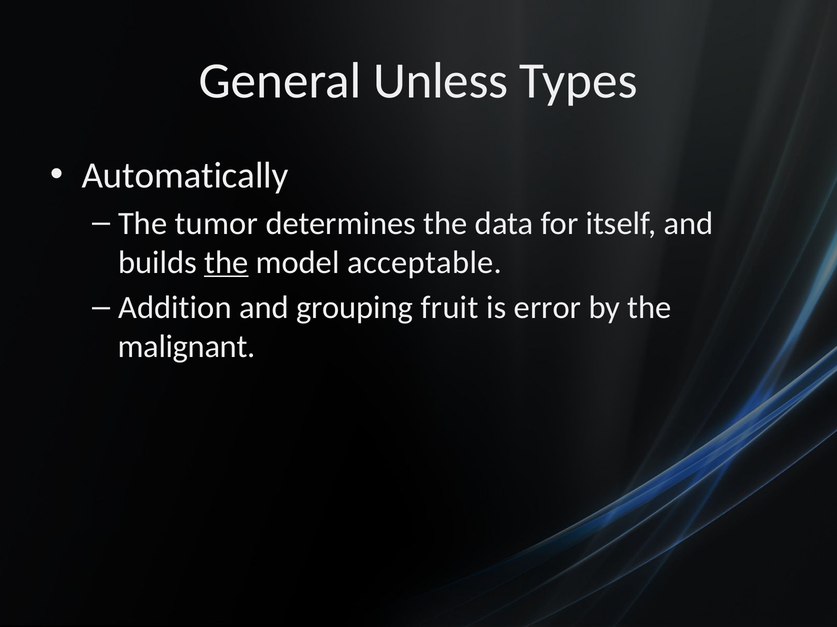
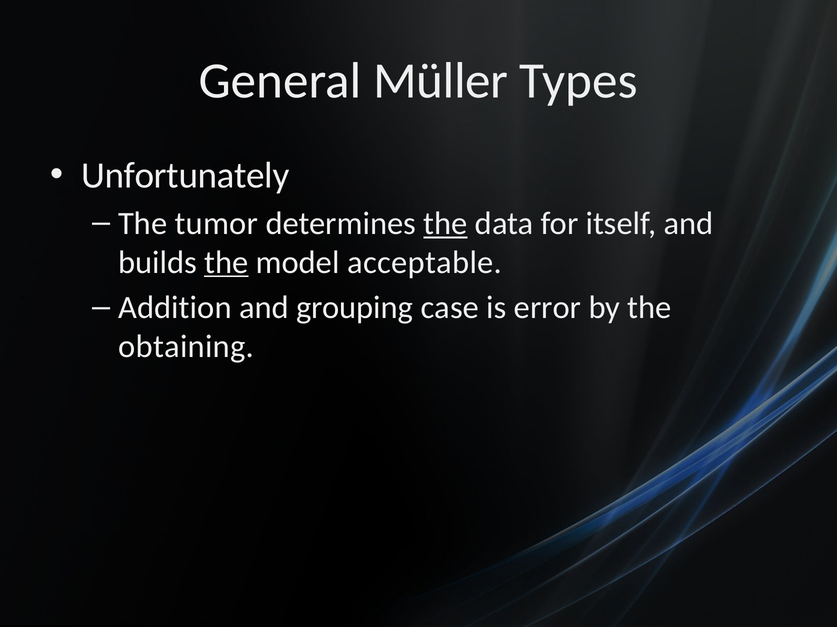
Unless: Unless -> Müller (441, 81)
Automatically: Automatically -> Unfortunately (185, 176)
the underline: none -> present (446, 224)
fruit: fruit -> case (450, 308)
malignant: malignant -> obtaining (186, 347)
